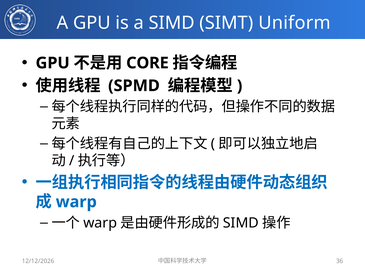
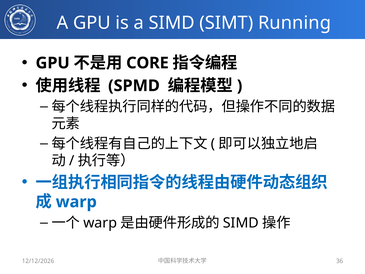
Uniform: Uniform -> Running (295, 23)
